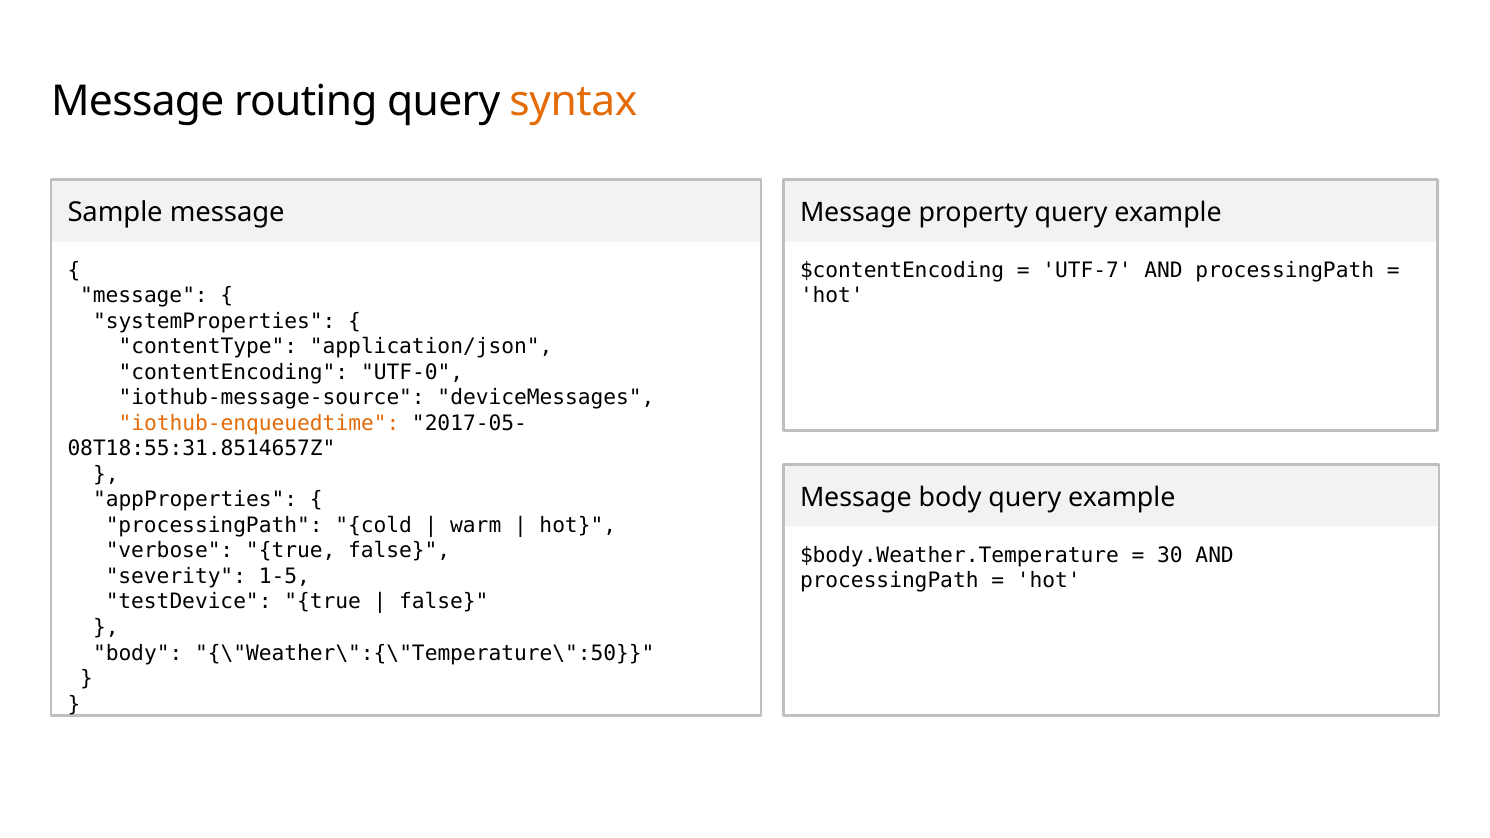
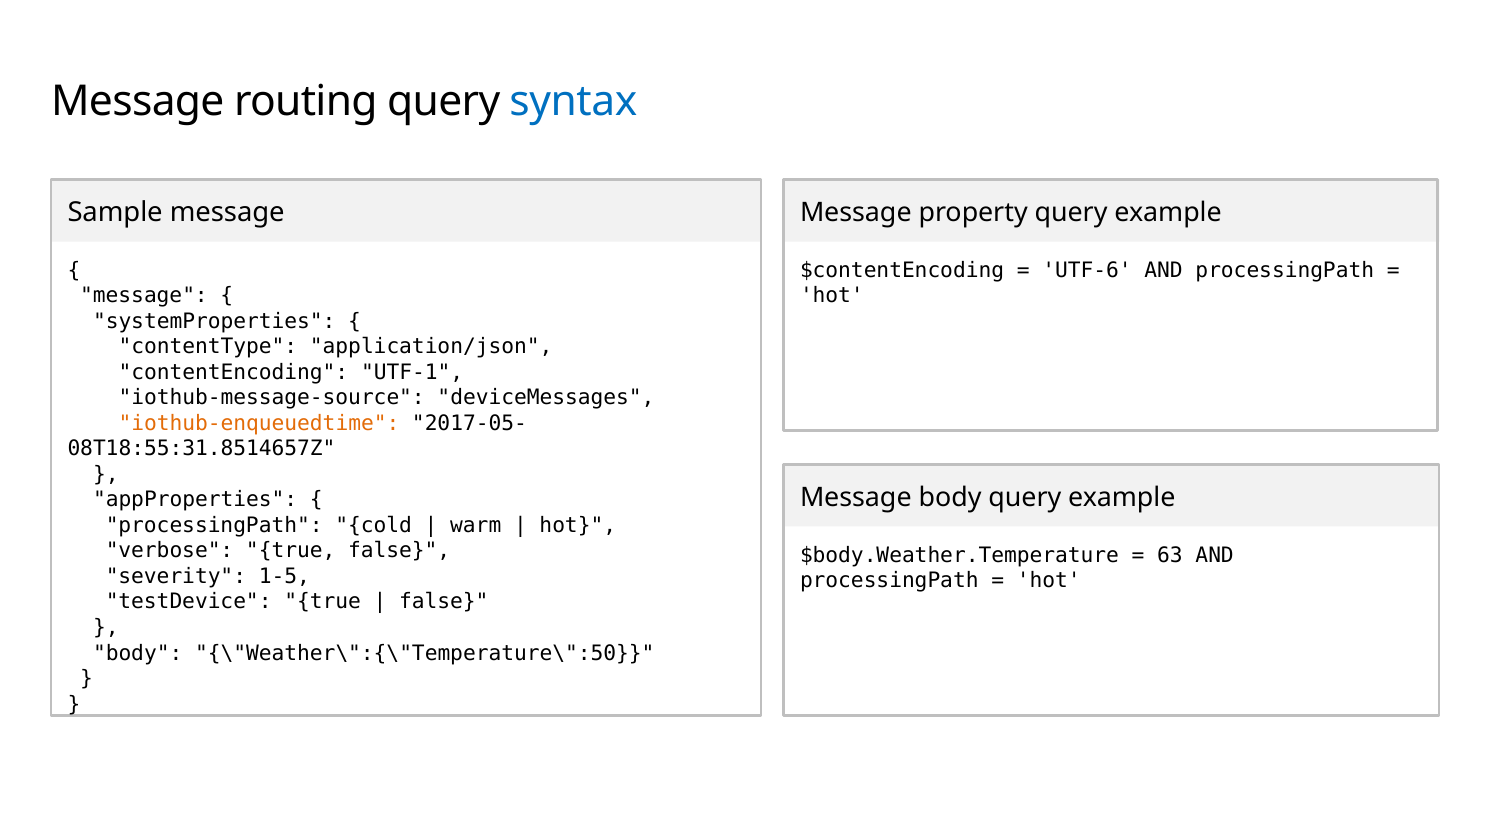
syntax colour: orange -> blue (573, 102)
UTF-7: UTF-7 -> UTF-6 (1087, 270)
UTF-0: UTF-0 -> UTF-1 (412, 372)
30: 30 -> 63 (1170, 555)
